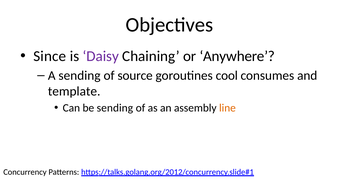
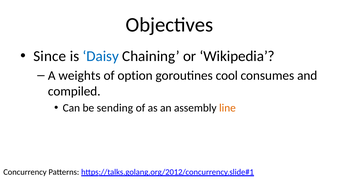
Daisy colour: purple -> blue (101, 56)
Anywhere: Anywhere -> Wikipedia (237, 56)
A sending: sending -> weights (79, 76)
source: source -> option (135, 76)
template: template -> compiled (74, 92)
